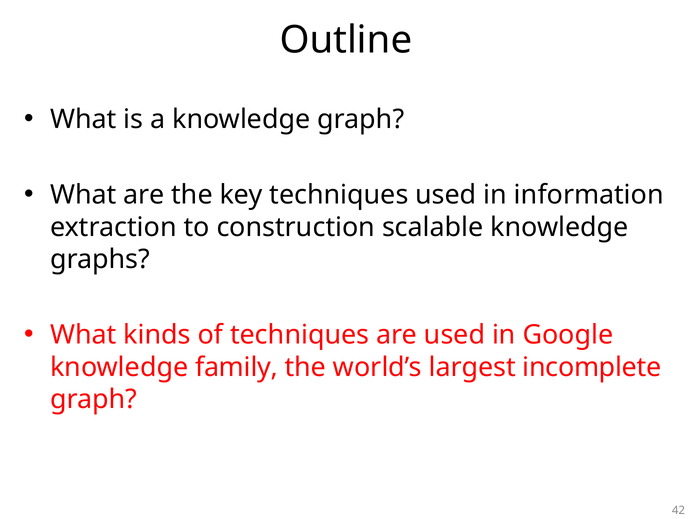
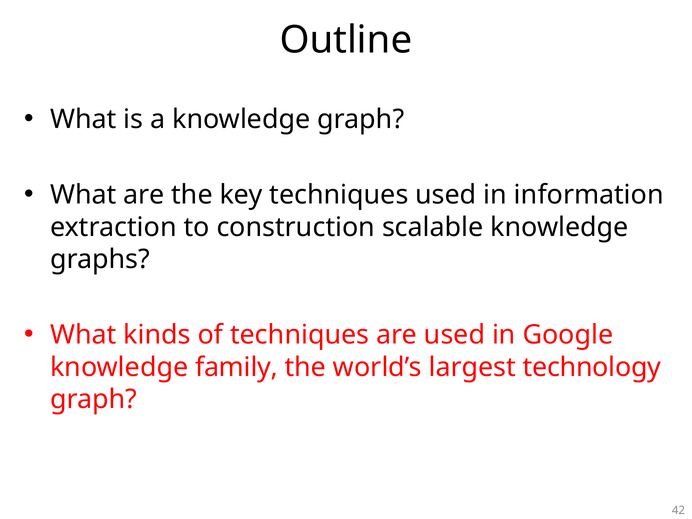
incomplete: incomplete -> technology (592, 367)
